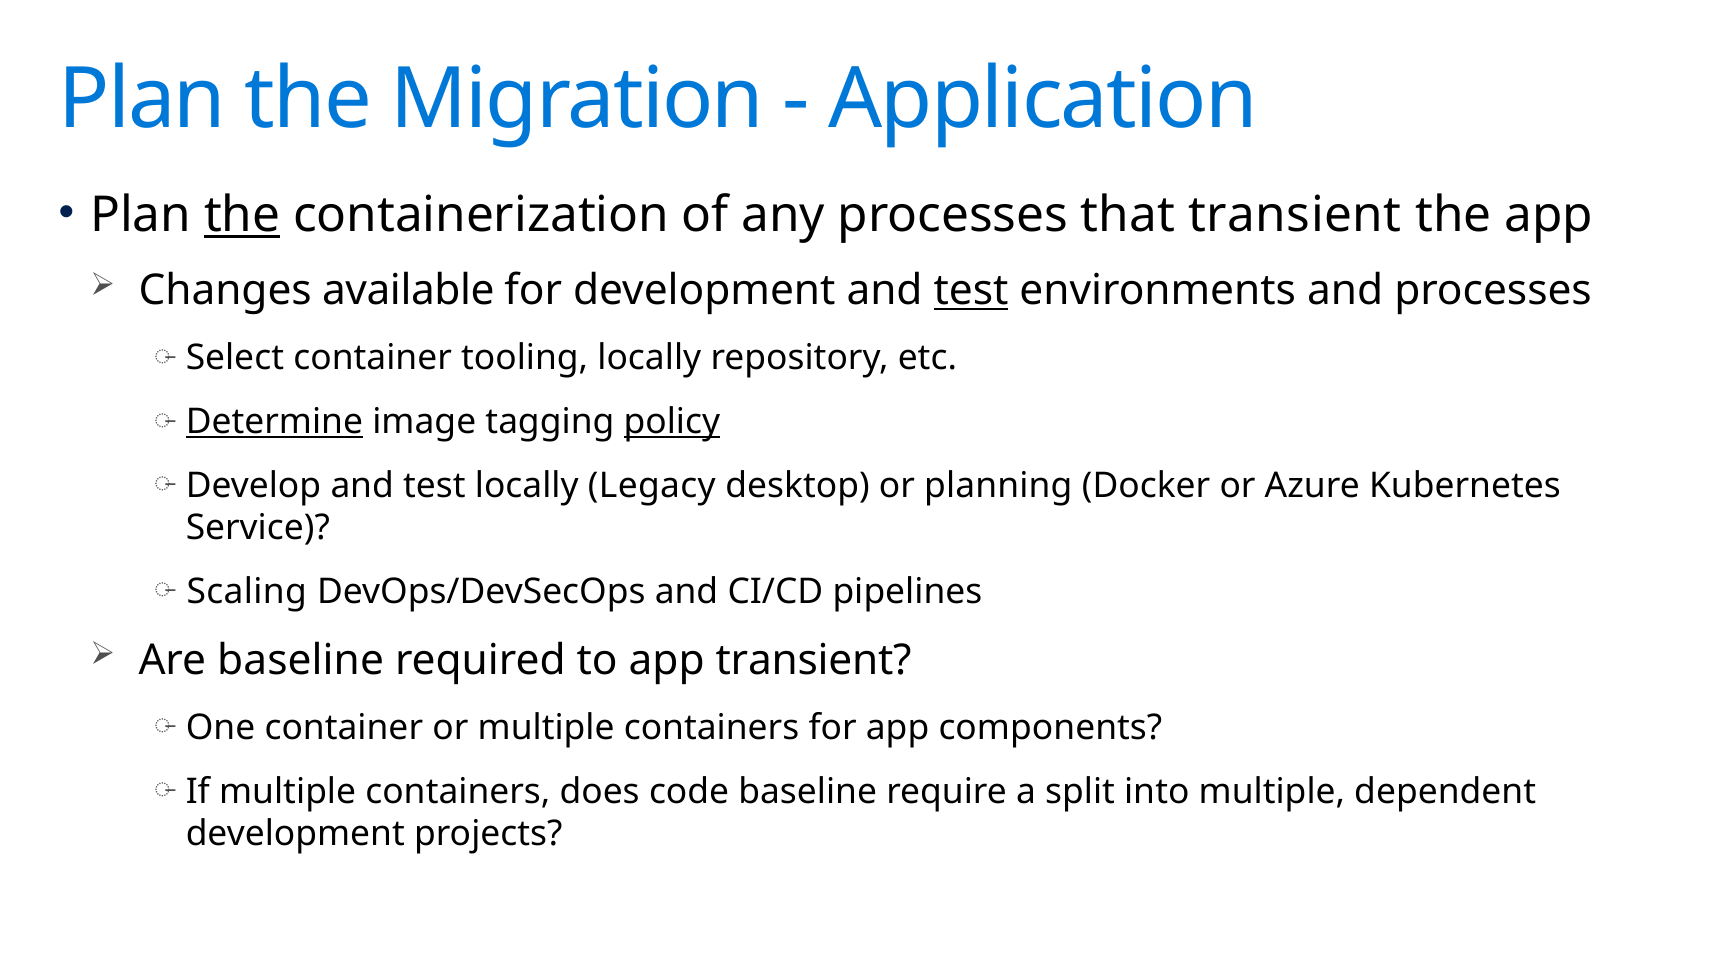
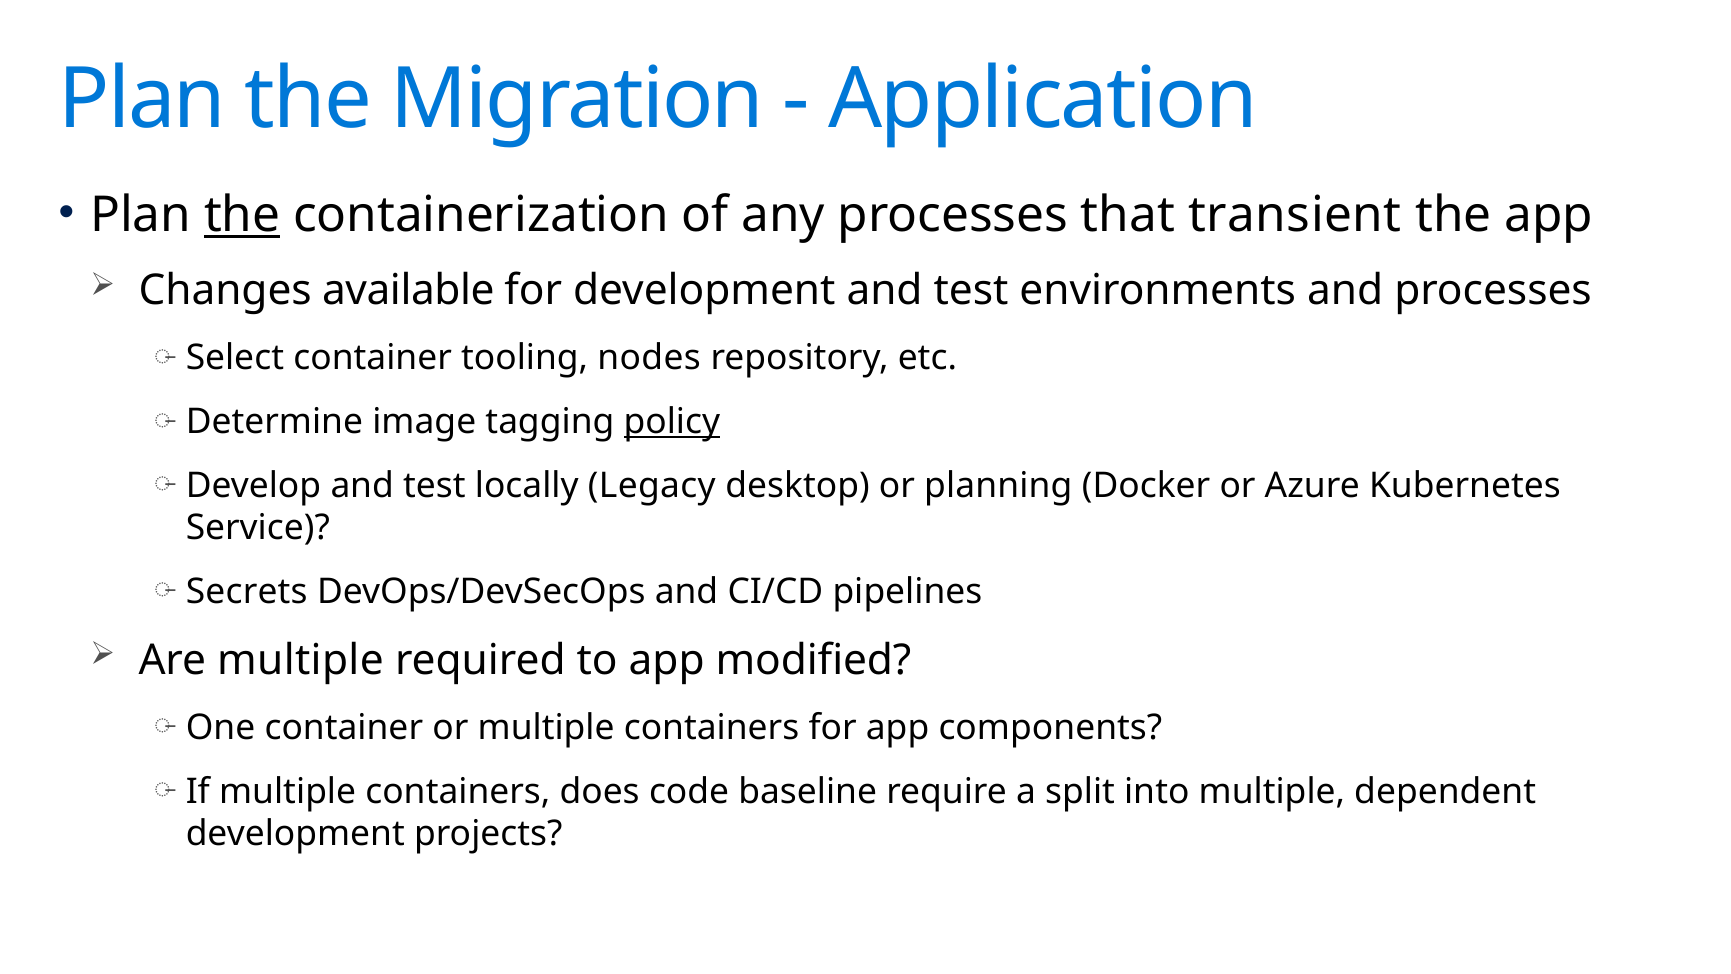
test underline: present -> none (971, 291)
tooling locally: locally -> nodes (649, 358)
Determine underline: present -> none (274, 422)
Scaling: Scaling -> Secrets (247, 592)
Are baseline: baseline -> multiple (300, 660)
app transient: transient -> modified (814, 660)
